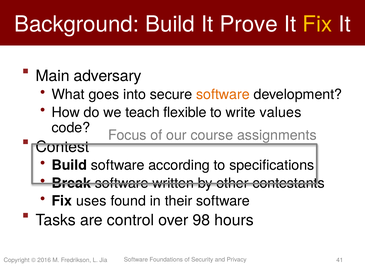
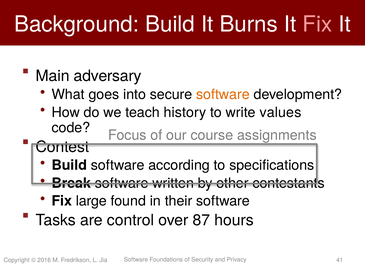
Prove: Prove -> Burns (249, 24)
Fix colour: yellow -> pink (317, 24)
flexible: flexible -> history (185, 113)
uses: uses -> large (91, 202)
98: 98 -> 87 (201, 221)
